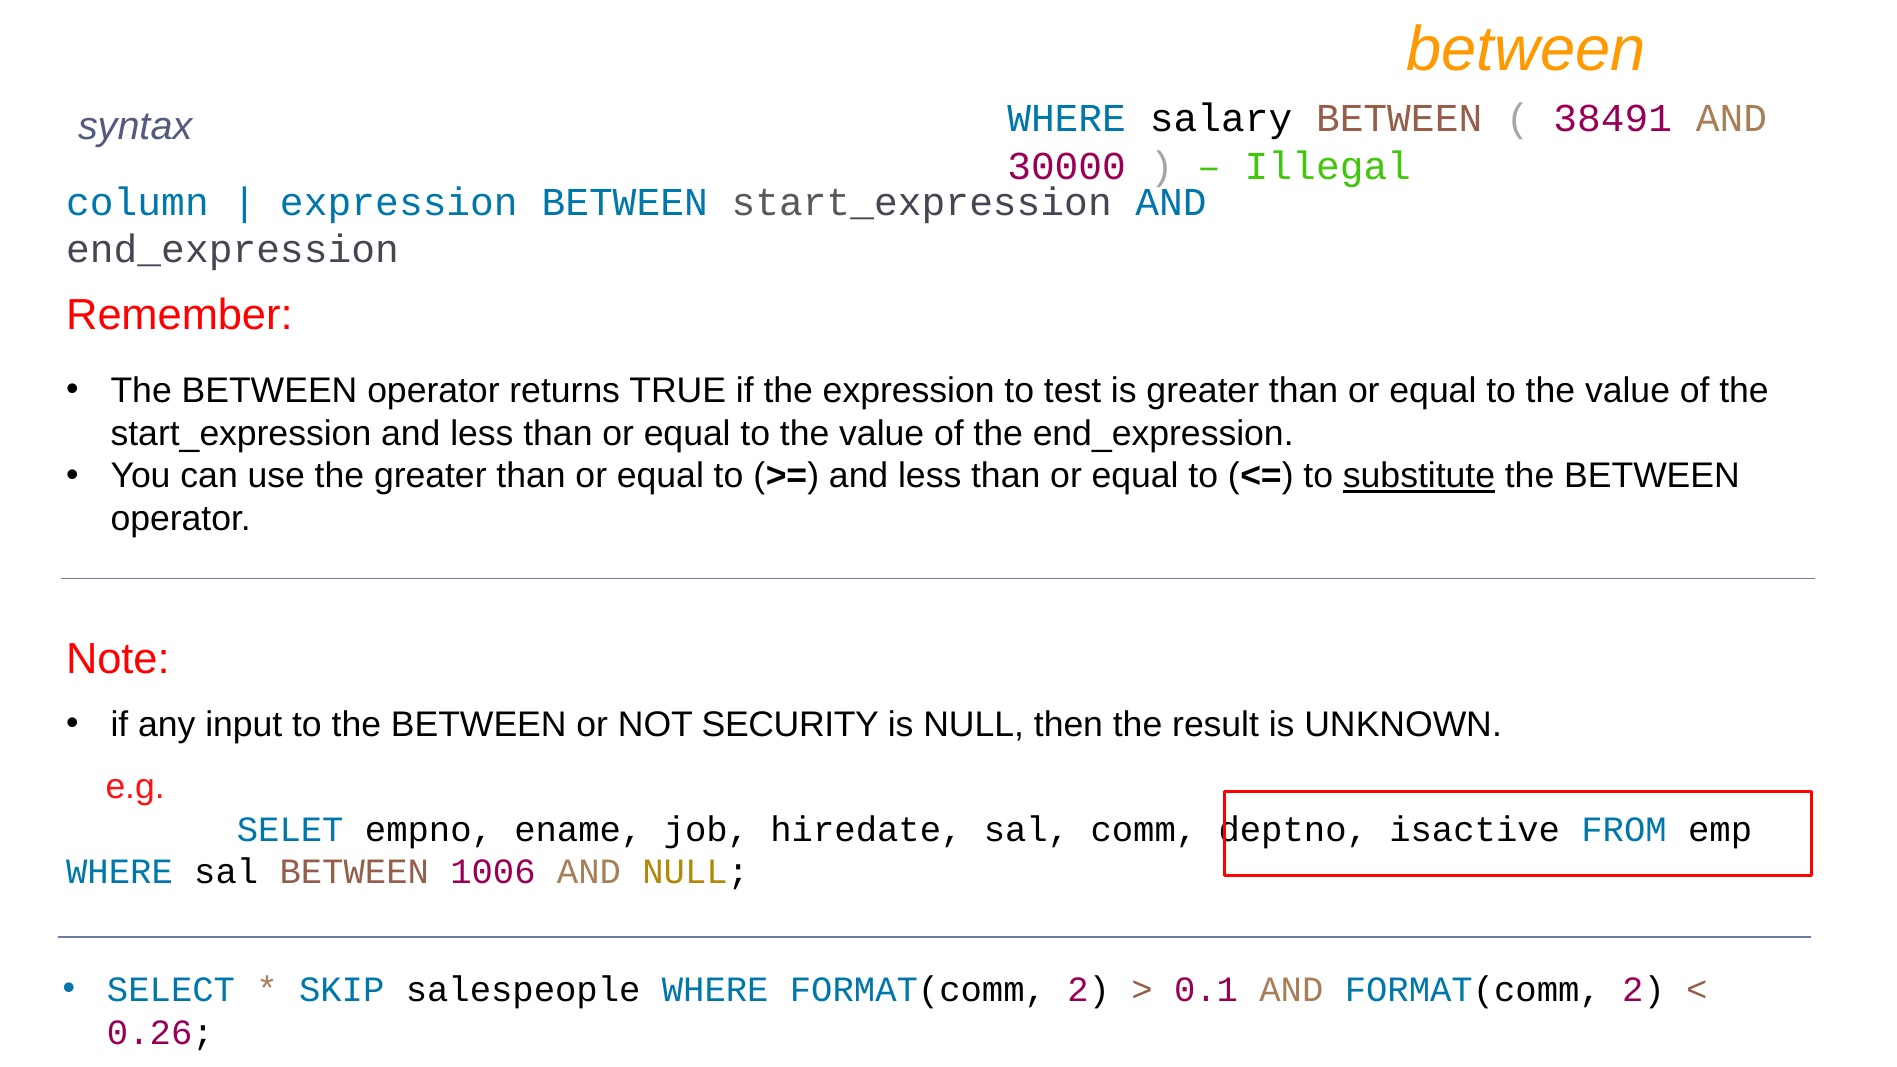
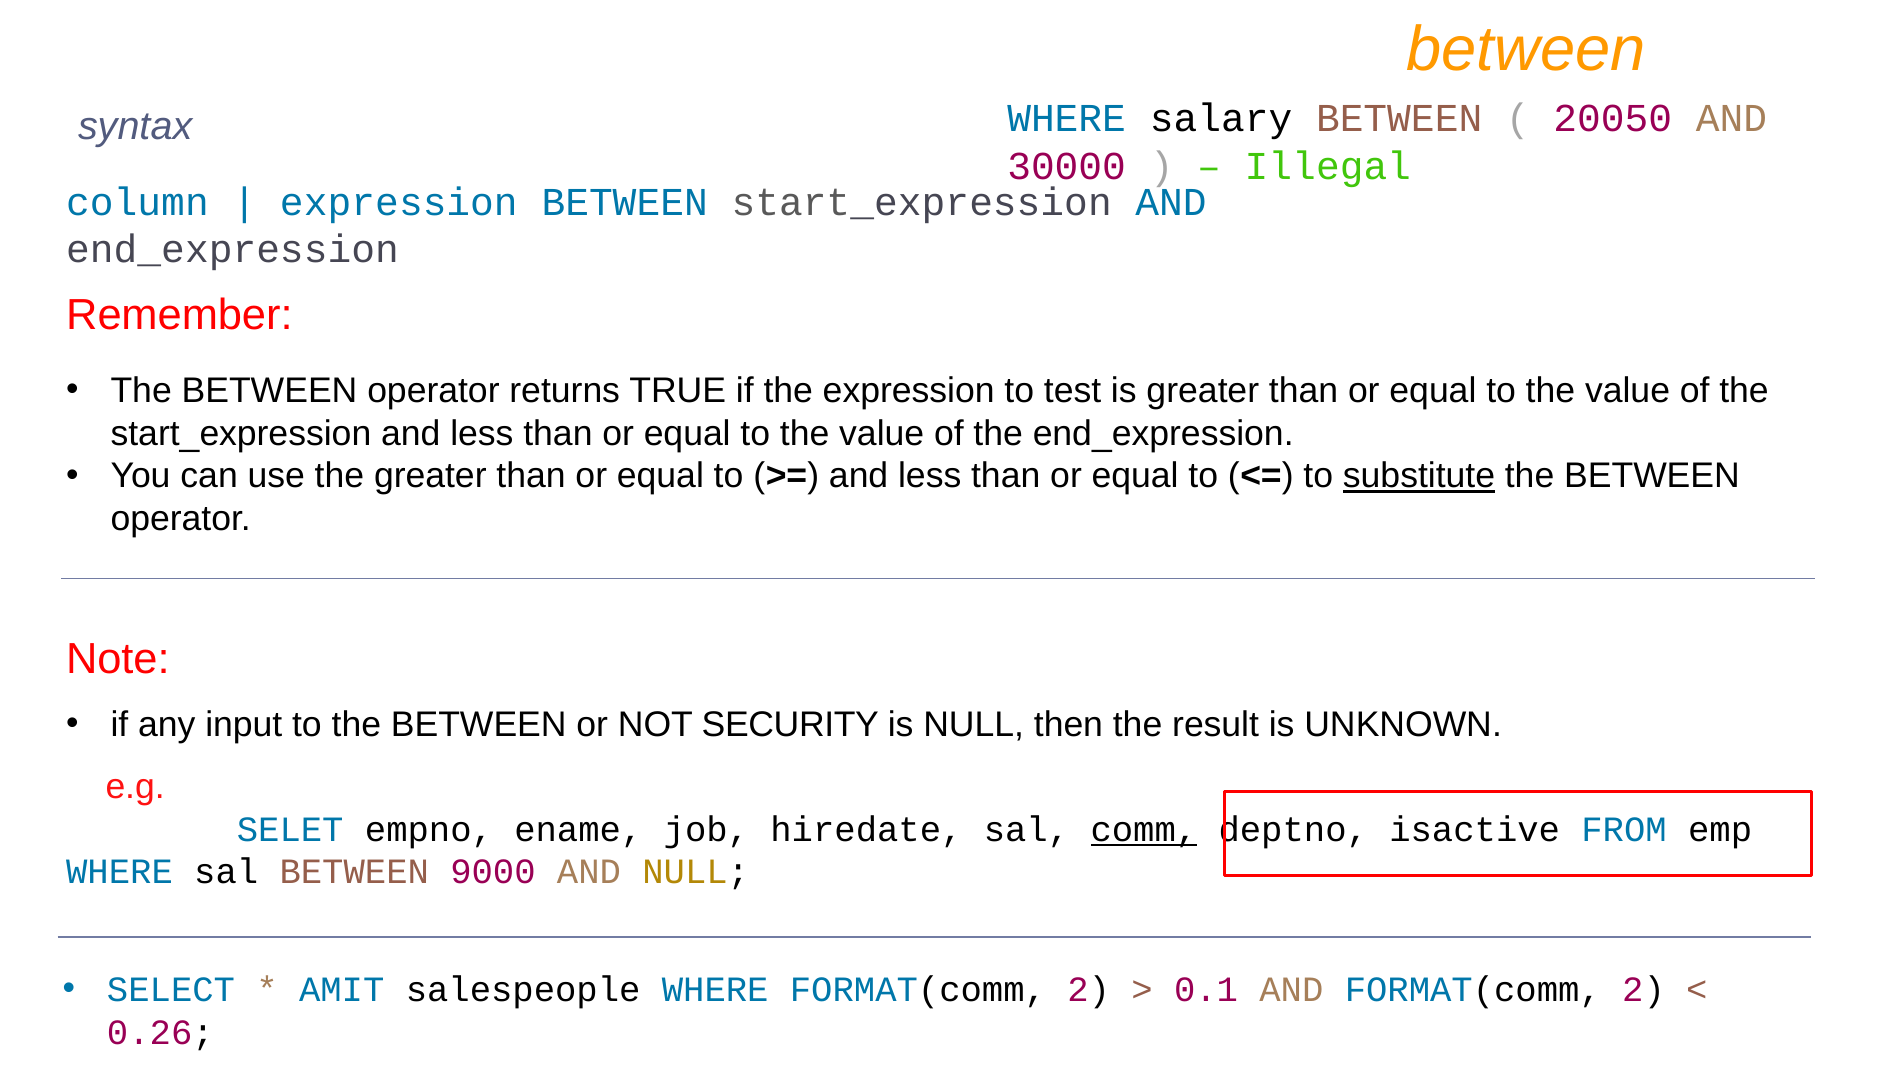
38491: 38491 -> 20050 (1613, 119)
comm underline: none -> present (1144, 829)
1006: 1006 -> 9000 (493, 872)
SKIP: SKIP -> AMIT (342, 990)
